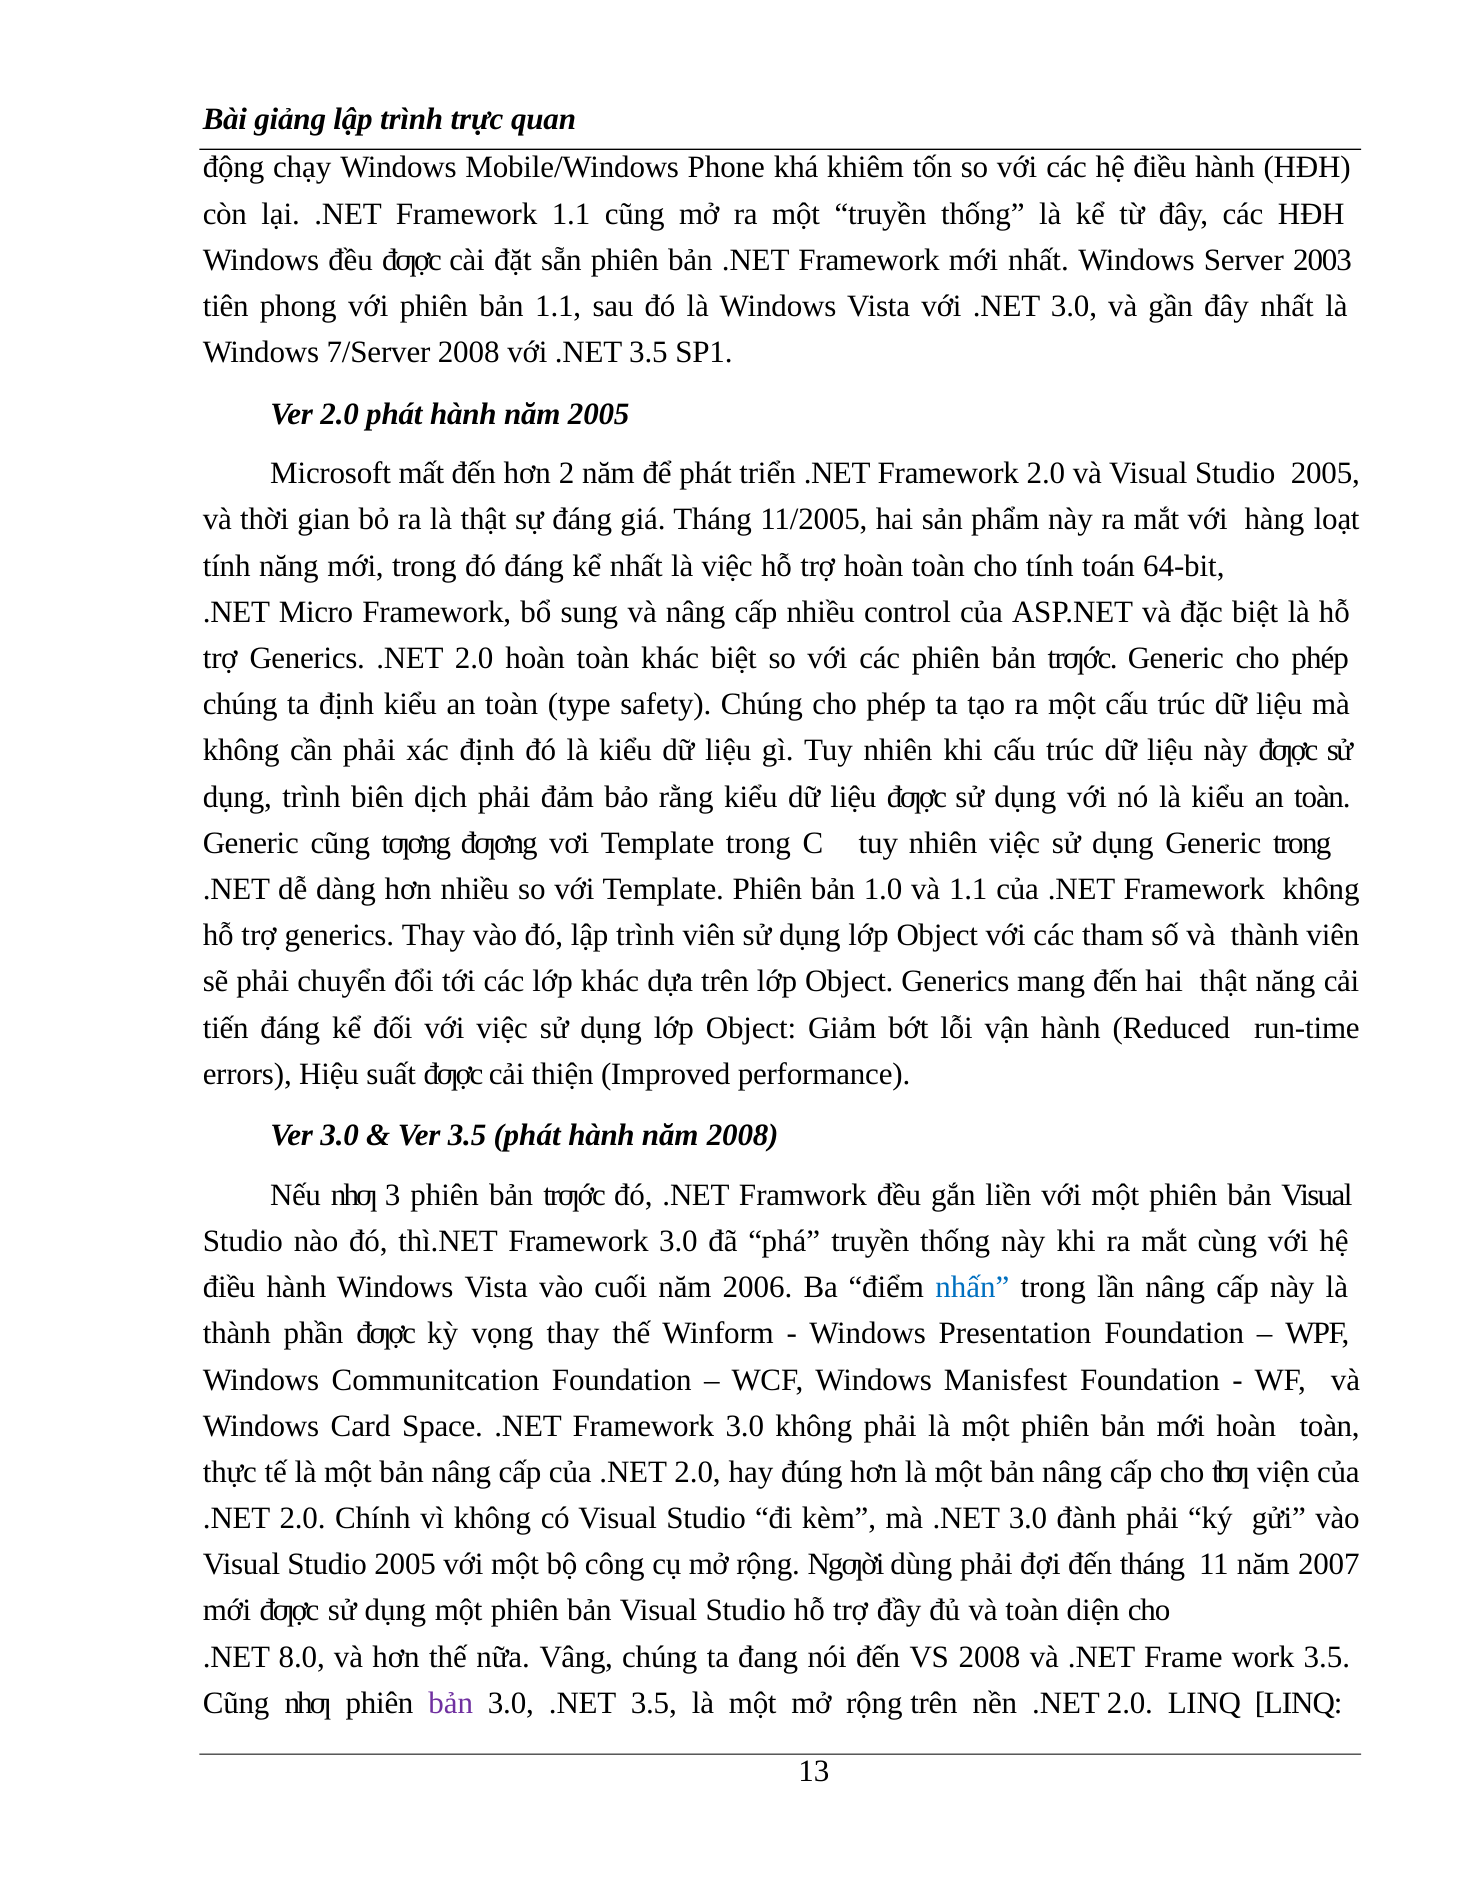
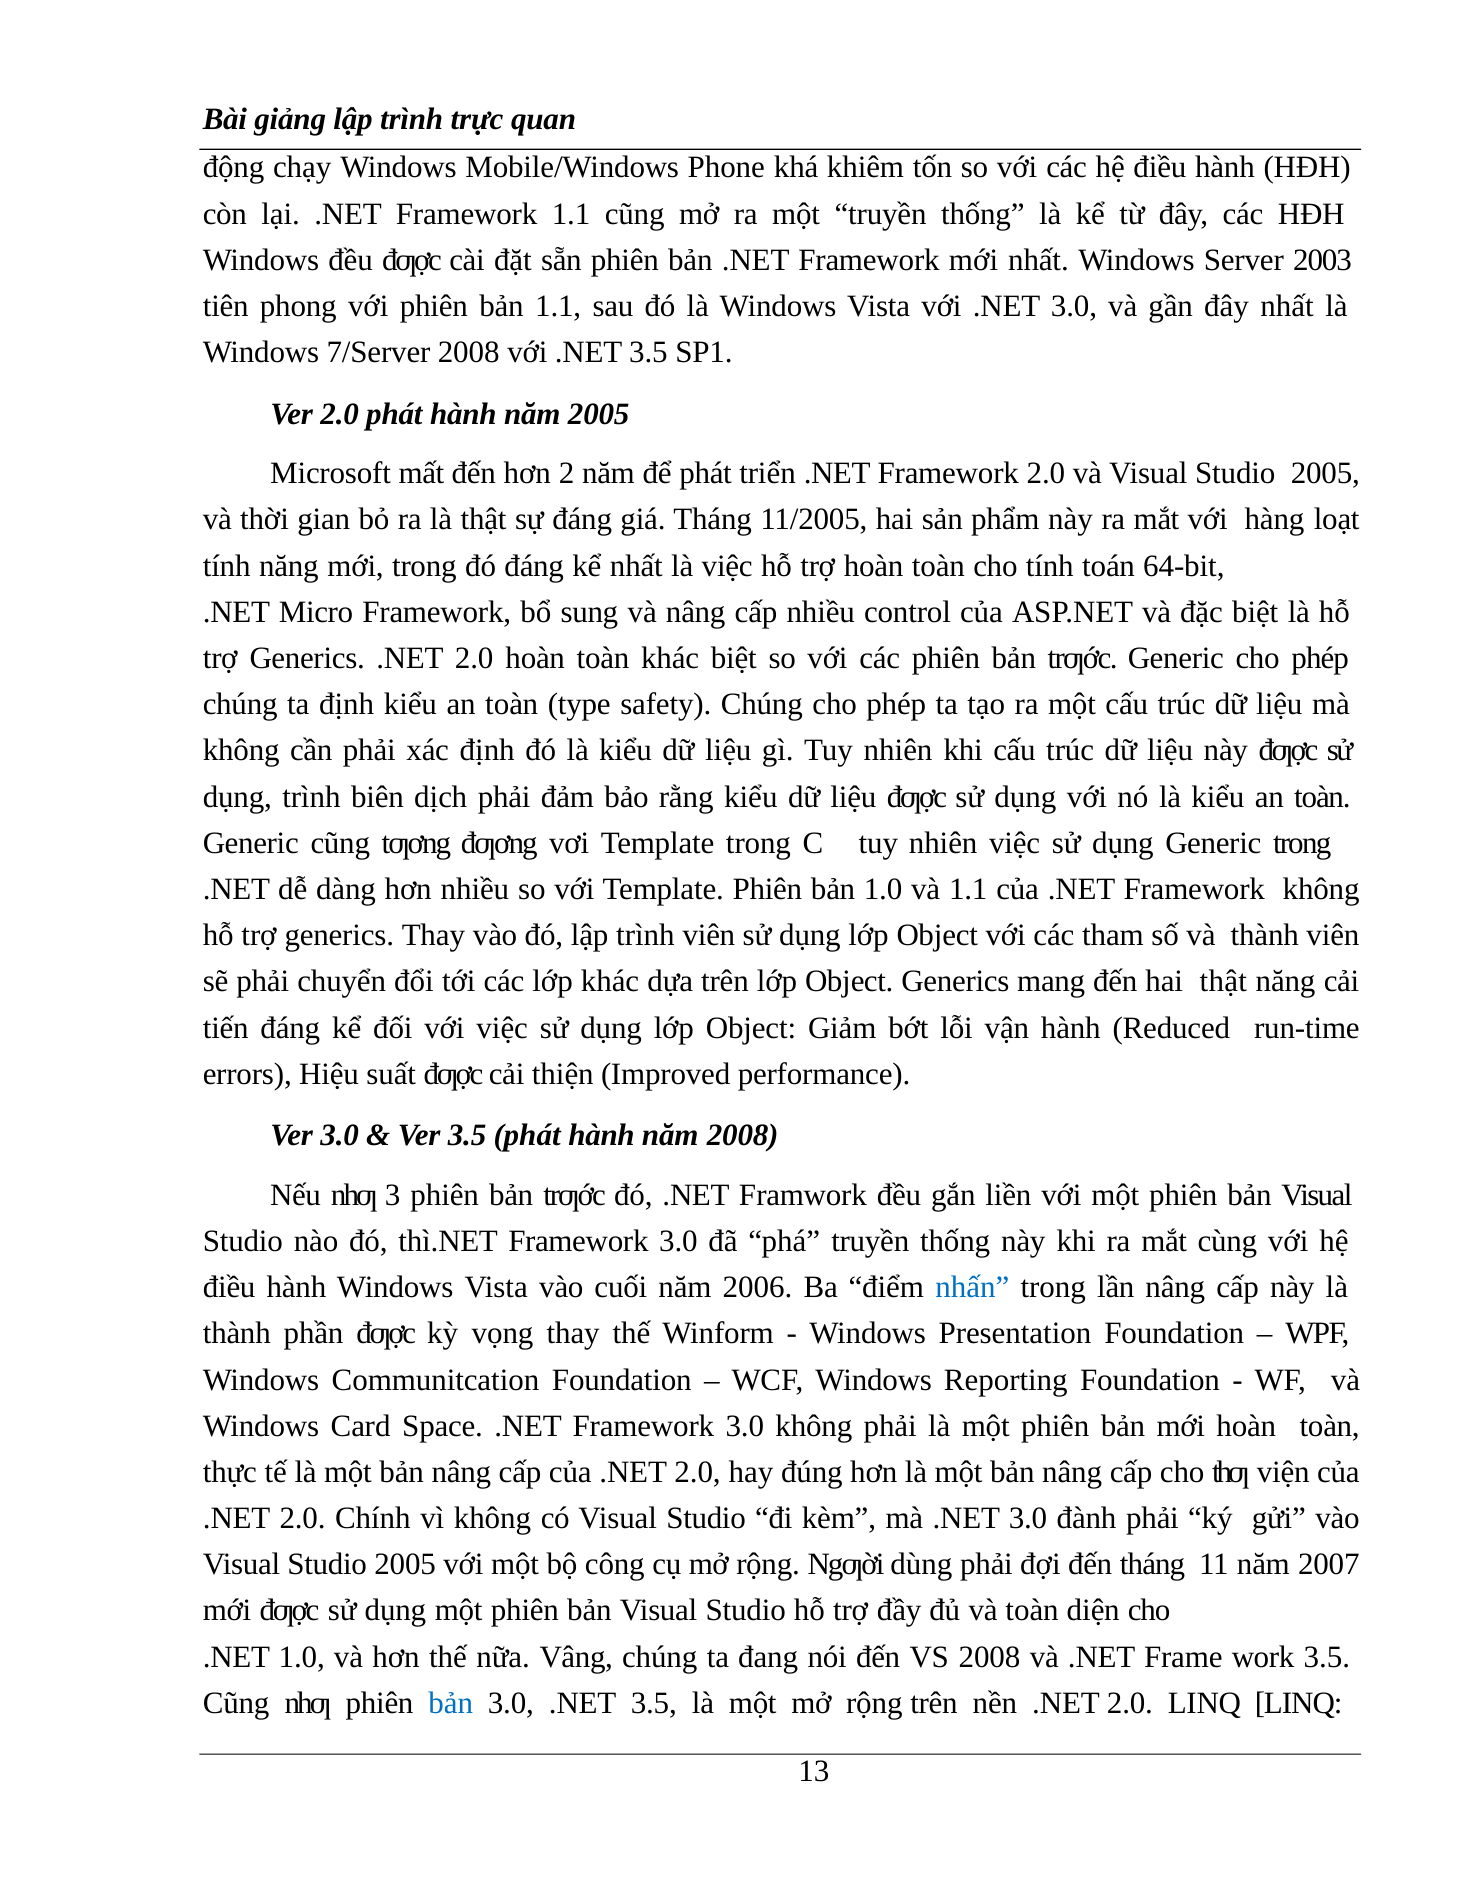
Manisfest: Manisfest -> Reporting (1006, 1379)
.NET 8.0: 8.0 -> 1.0 (302, 1656)
bản colour: purple -> blue (451, 1702)
